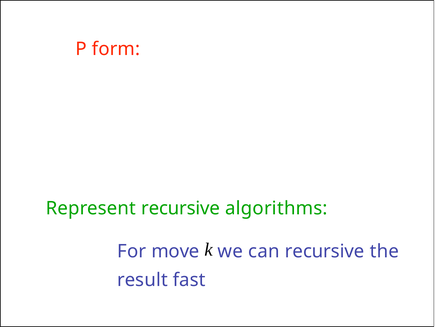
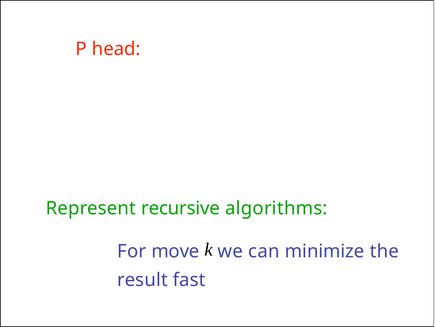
form: form -> head (116, 49)
can recursive: recursive -> minimize (325, 251)
